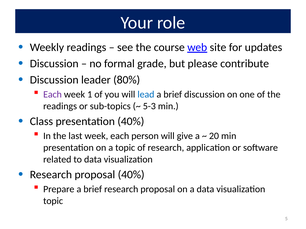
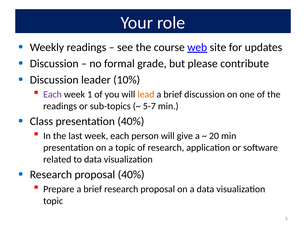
80%: 80% -> 10% (127, 80)
lead colour: blue -> orange (146, 95)
5-3: 5-3 -> 5-7 (149, 106)
